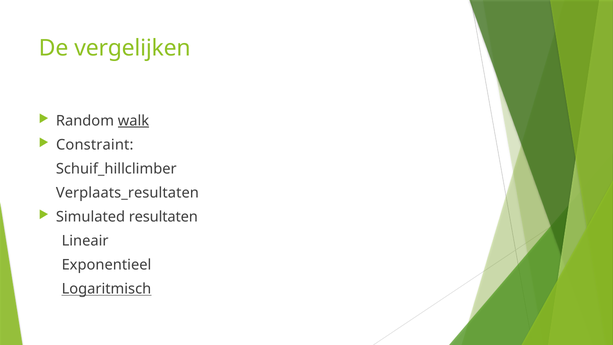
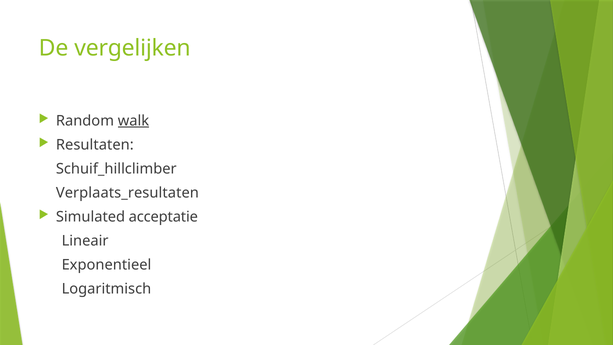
Constraint: Constraint -> Resultaten (95, 145)
resultaten: resultaten -> acceptatie (163, 217)
Logaritmisch underline: present -> none (106, 289)
